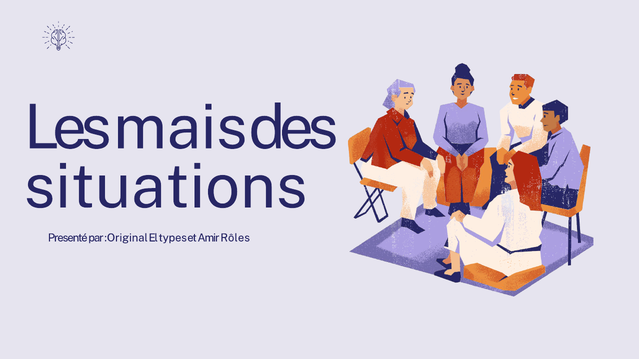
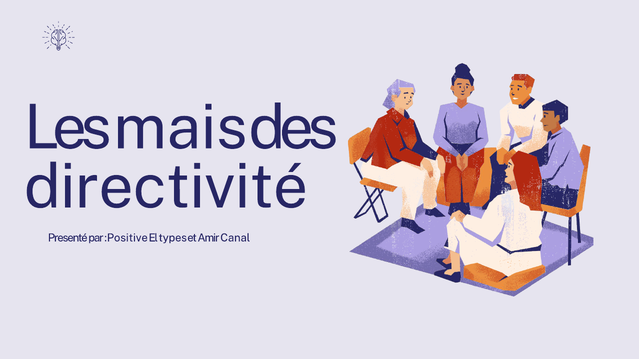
situations: situations -> directivité (166, 187)
:Original: :Original -> :Positive (126, 238)
Rôles: Rôles -> Canal (235, 238)
